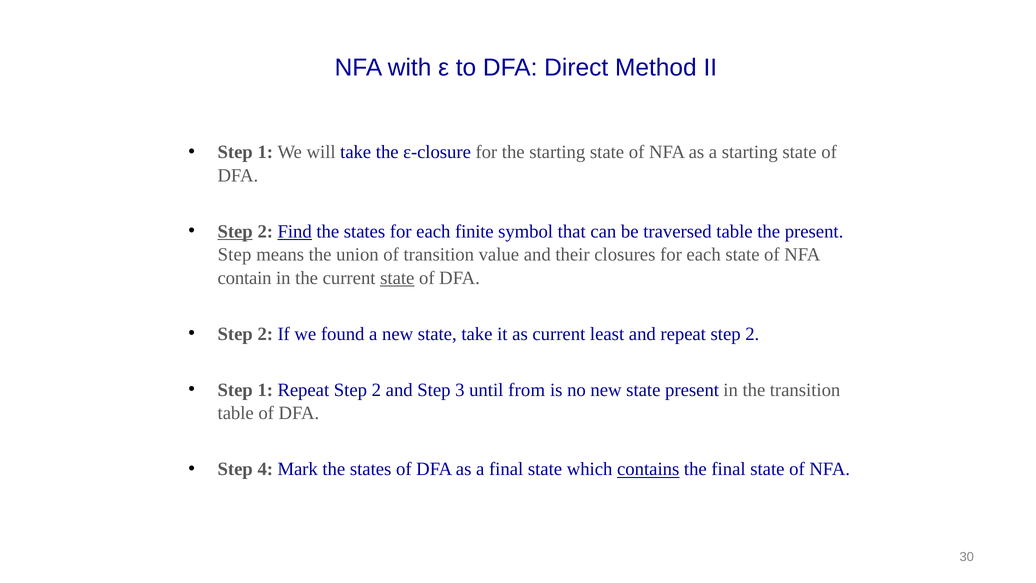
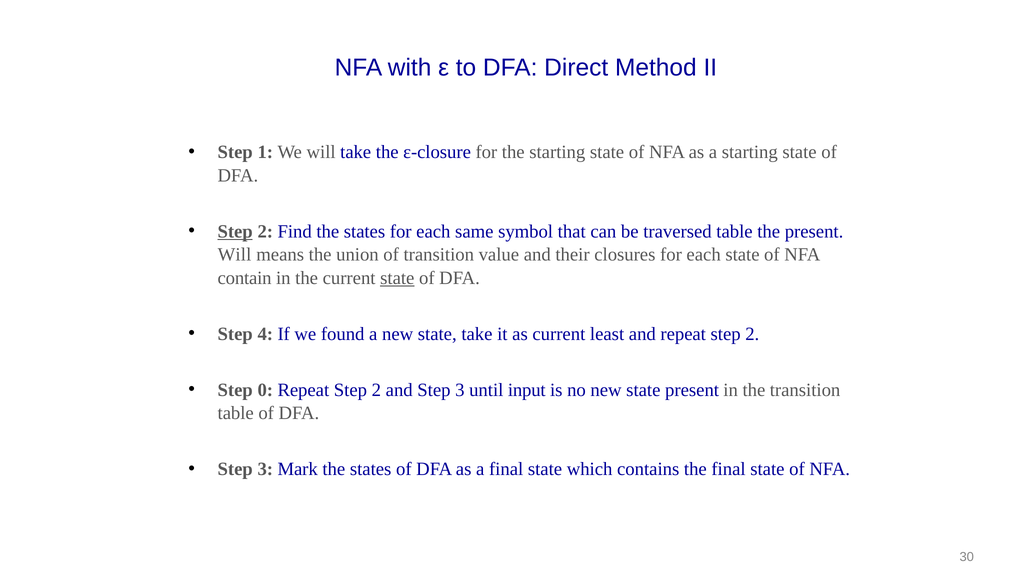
Find underline: present -> none (295, 231)
finite: finite -> same (474, 231)
Step: Step -> Will (235, 255)
2: 2 -> 4 (265, 334)
1: 1 -> 0 (265, 390)
from: from -> input (527, 390)
4: 4 -> 3 (265, 469)
contains underline: present -> none (648, 469)
